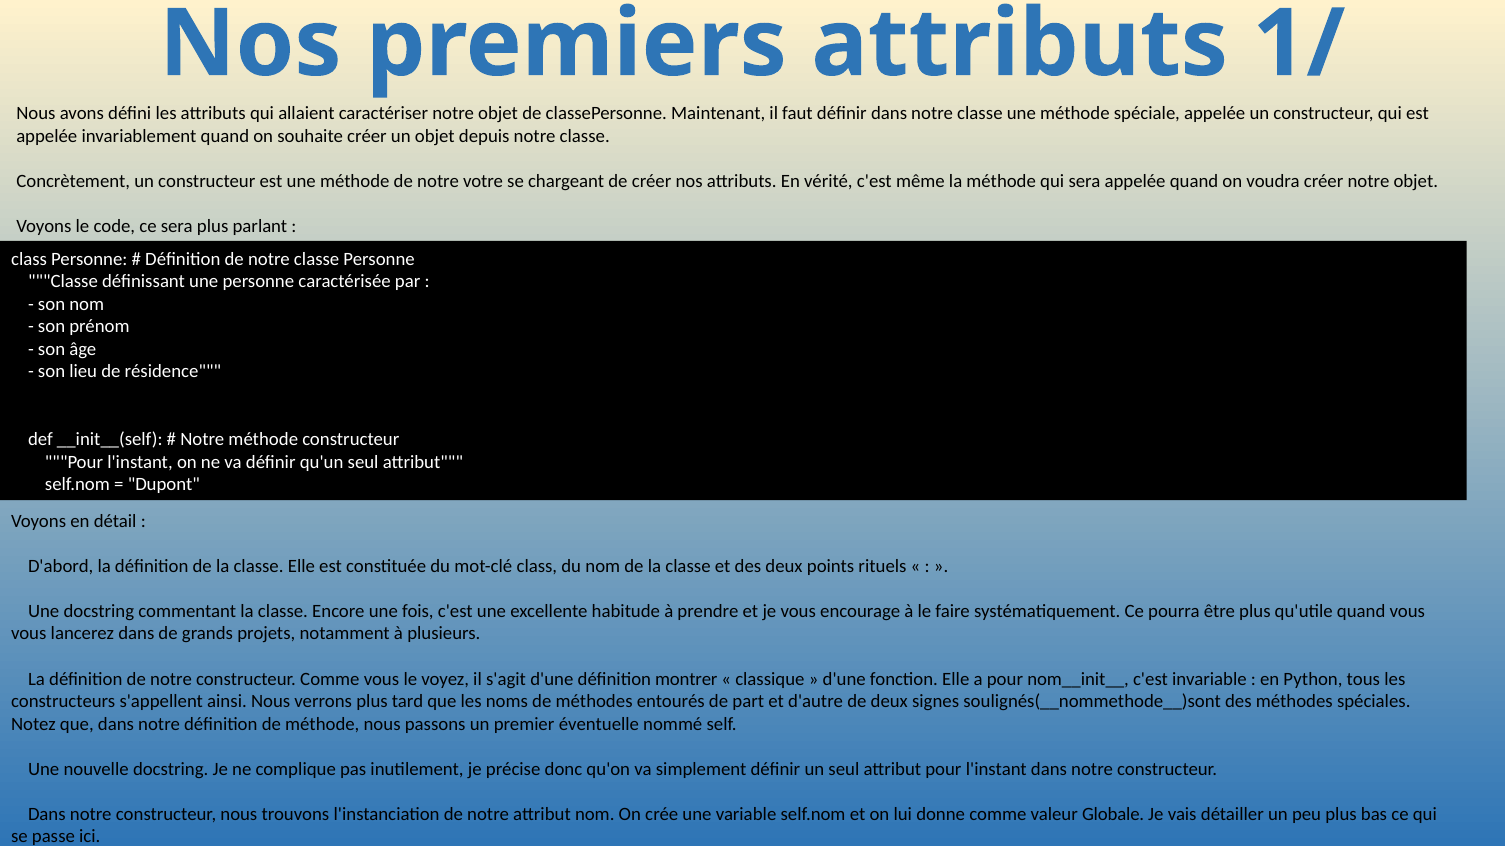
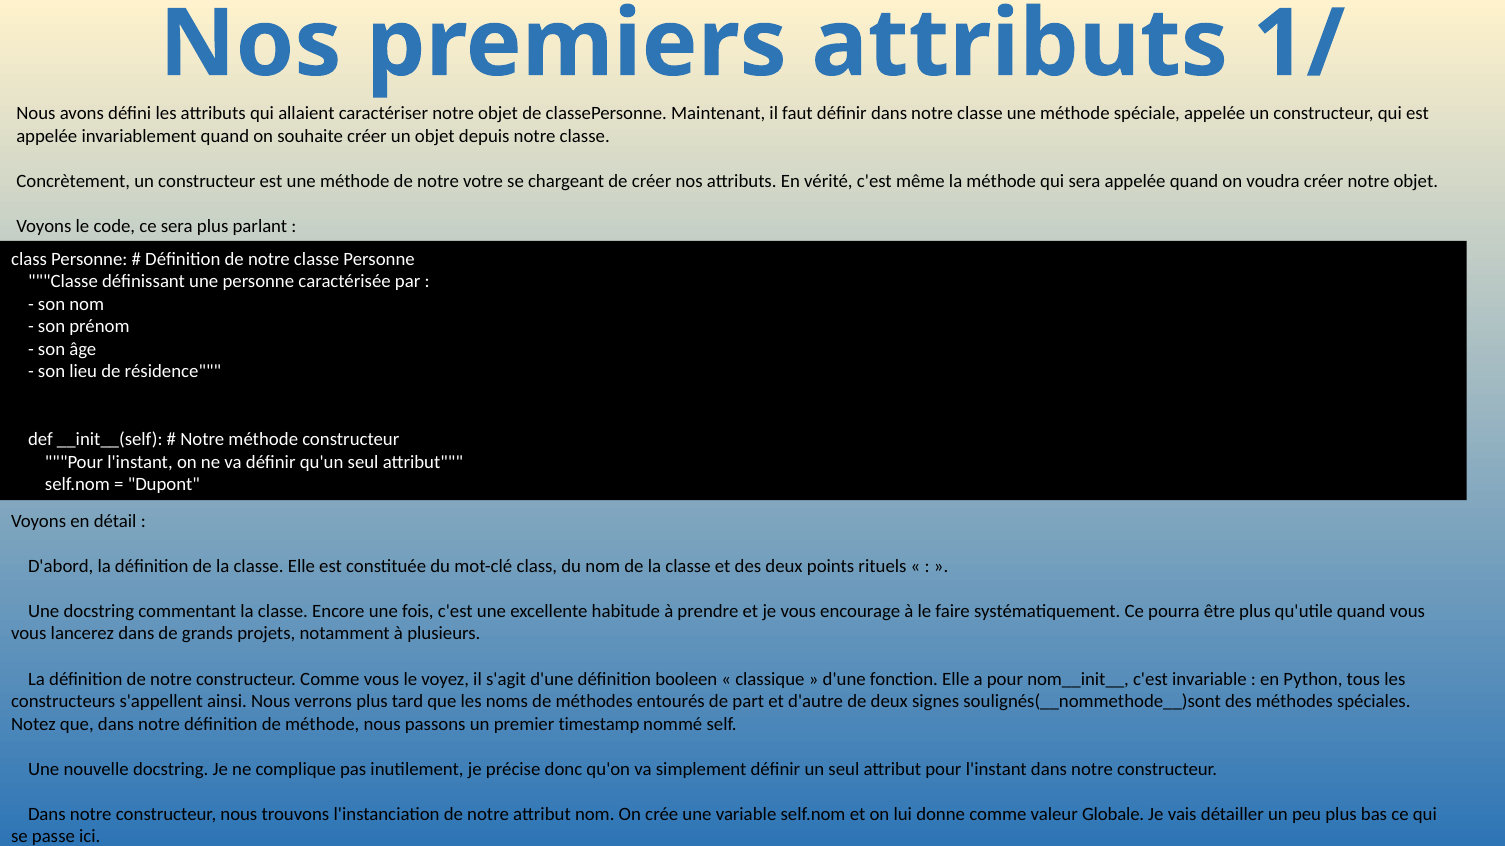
montrer: montrer -> booleen (686, 679)
éventuelle: éventuelle -> timestamp (599, 724)
